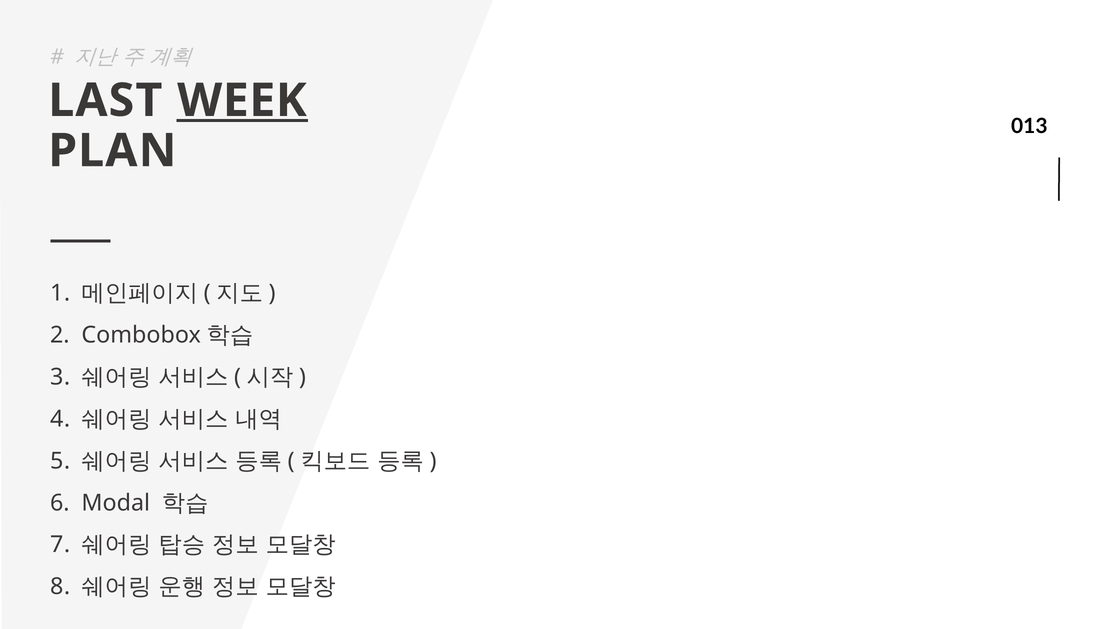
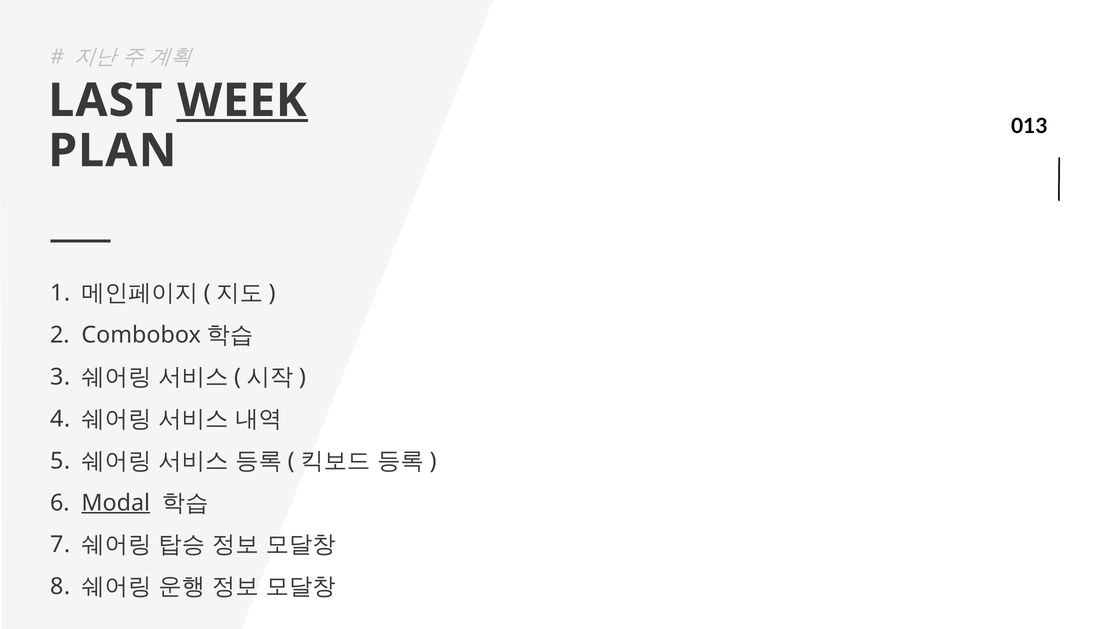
Modal underline: none -> present (116, 503)
